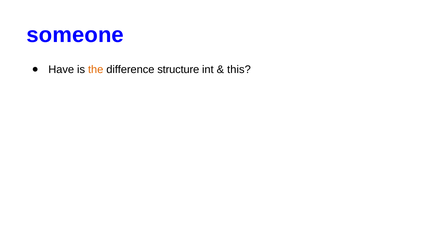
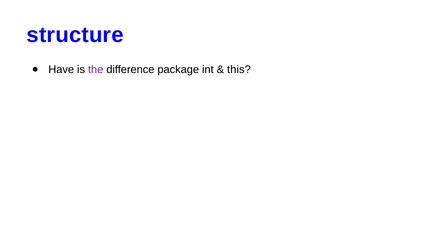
someone: someone -> structure (75, 35)
the colour: orange -> purple (96, 70)
structure: structure -> package (178, 70)
